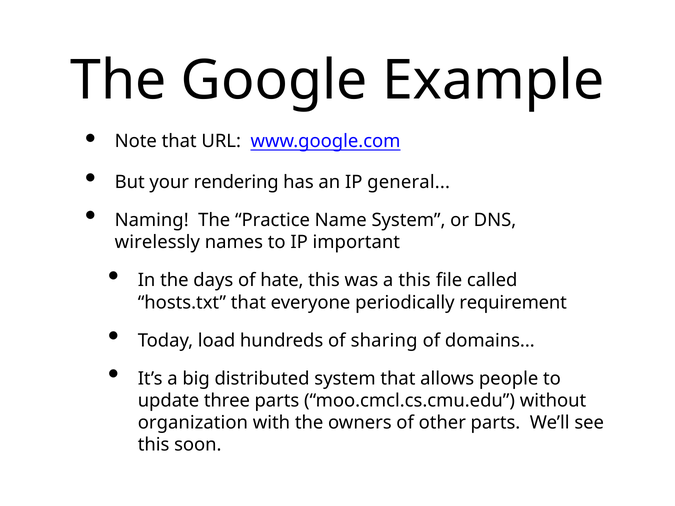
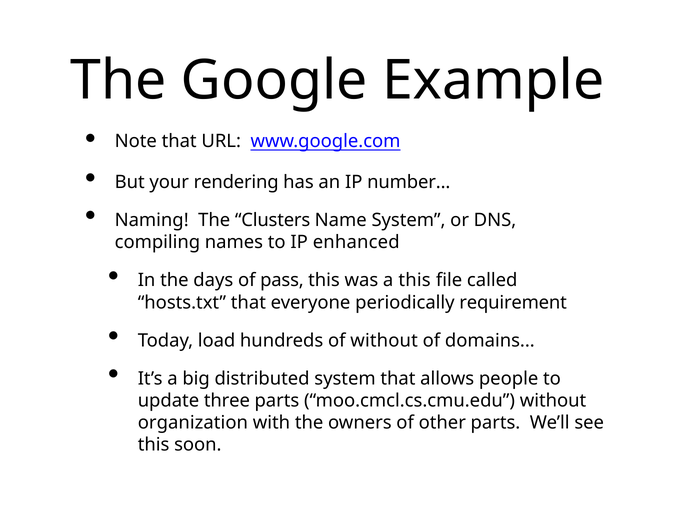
general: general -> number (409, 182)
Practice: Practice -> Clusters (273, 220)
wirelessly: wirelessly -> compiling (157, 243)
important: important -> enhanced (356, 243)
hate: hate -> pass (282, 281)
of sharing: sharing -> without (384, 341)
